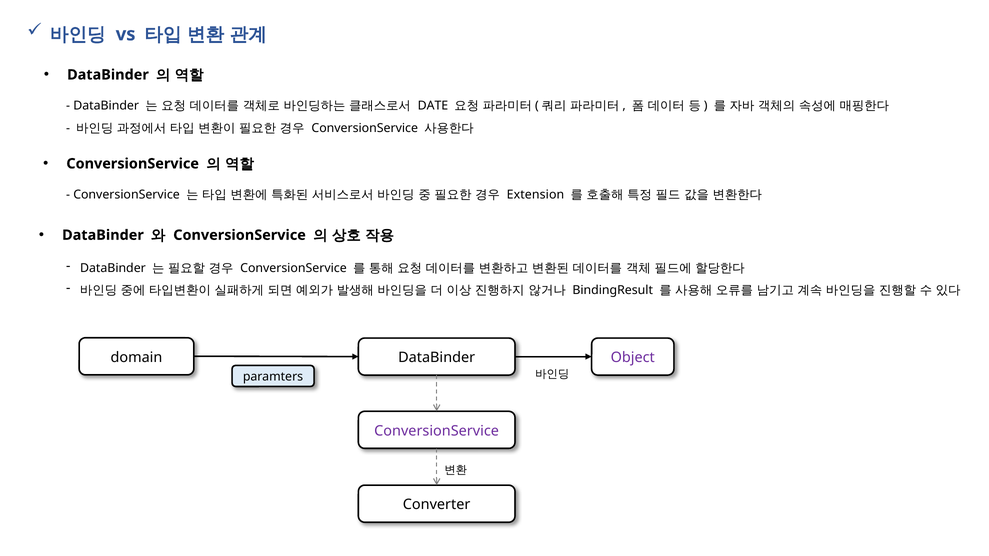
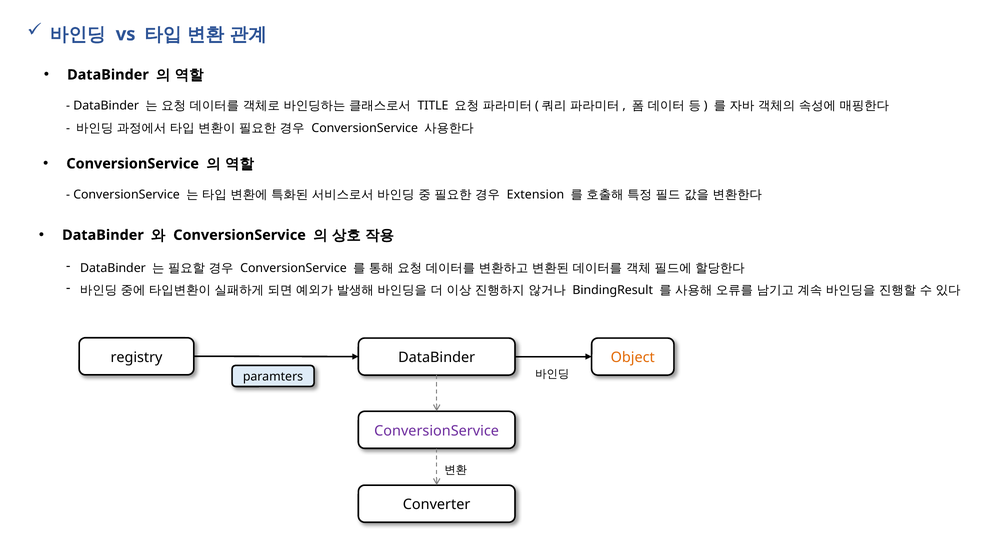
DATE: DATE -> TITLE (433, 106)
domain: domain -> registry (136, 357)
Object colour: purple -> orange (633, 358)
